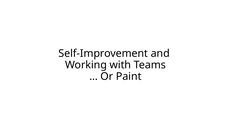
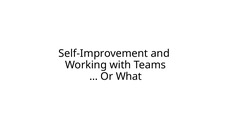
Paint: Paint -> What (129, 76)
